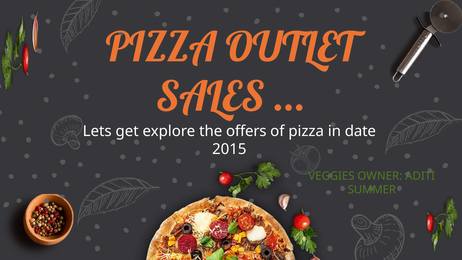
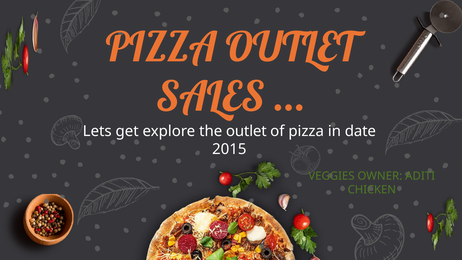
the offers: offers -> outlet (246, 131)
SUMMER: SUMMER -> CHICKEN (372, 190)
